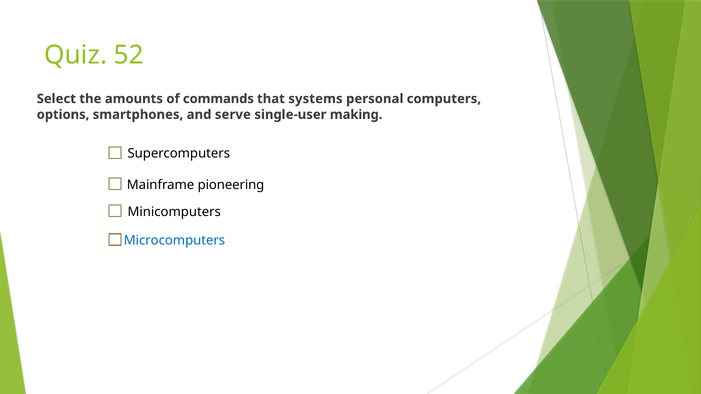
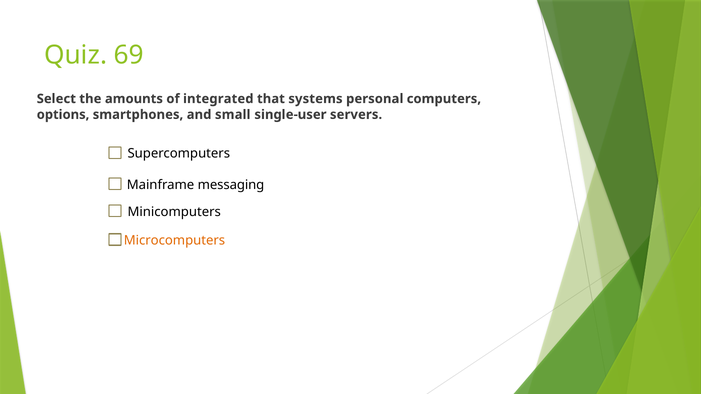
52: 52 -> 69 (129, 55)
commands: commands -> integrated (218, 99)
serve: serve -> small (233, 115)
making: making -> servers (356, 115)
pioneering: pioneering -> messaging (231, 185)
Microcomputers colour: blue -> orange (174, 240)
